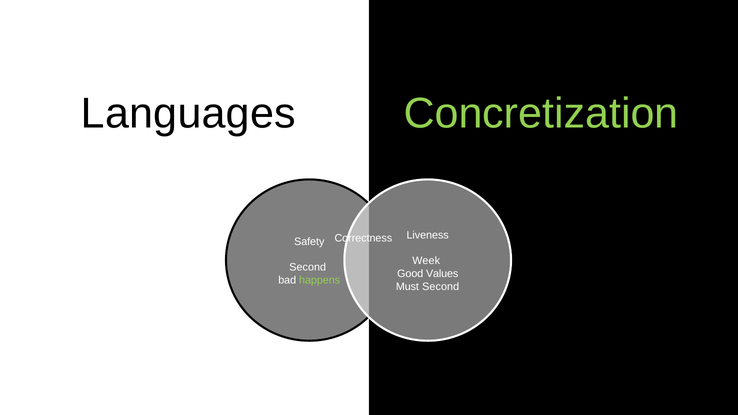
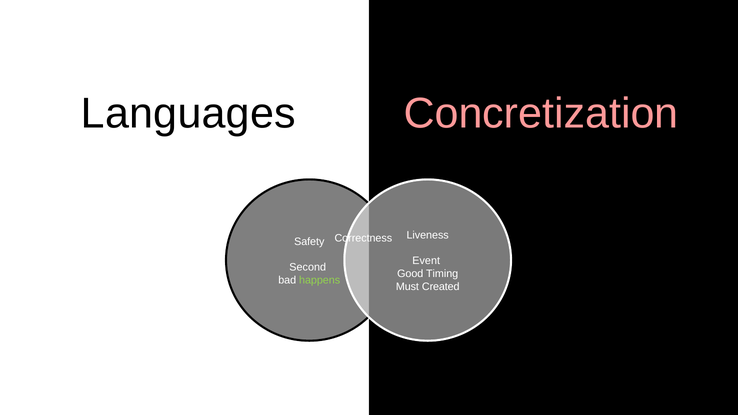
Concretization colour: light green -> pink (541, 114)
Week: Week -> Event (426, 261)
Good Values: Values -> Timing (442, 274)
Must Second: Second -> Created (441, 287)
